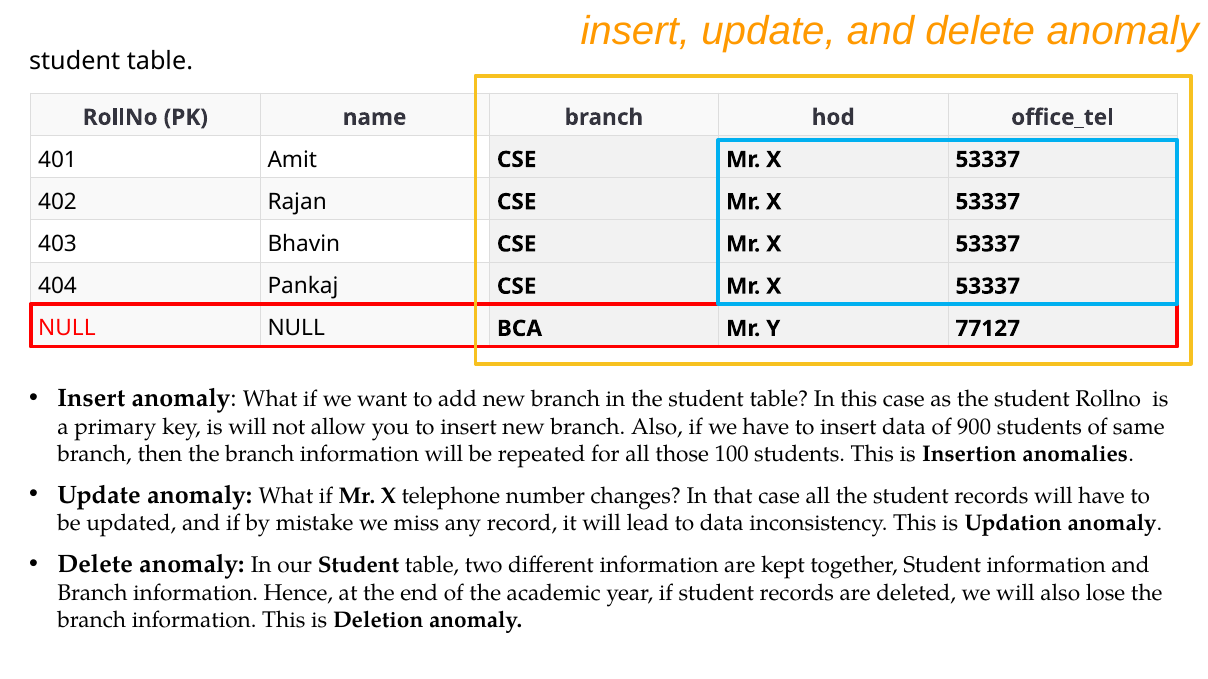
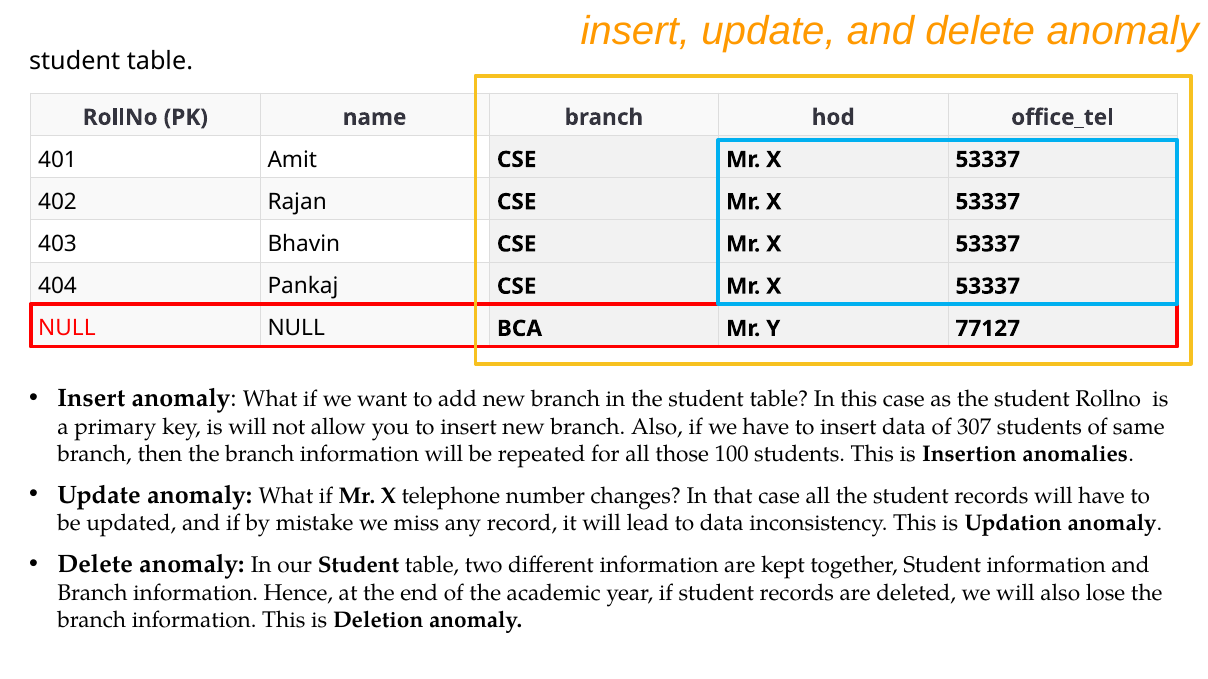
900: 900 -> 307 (974, 427)
